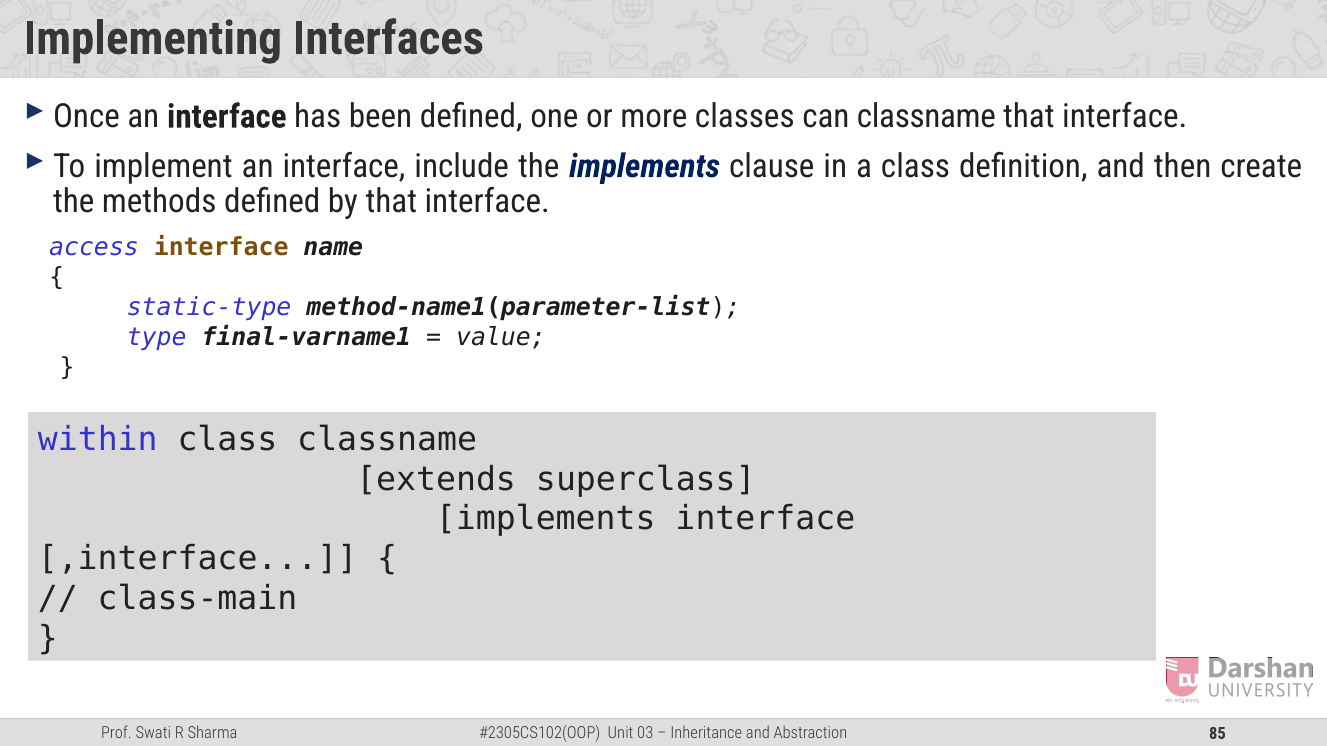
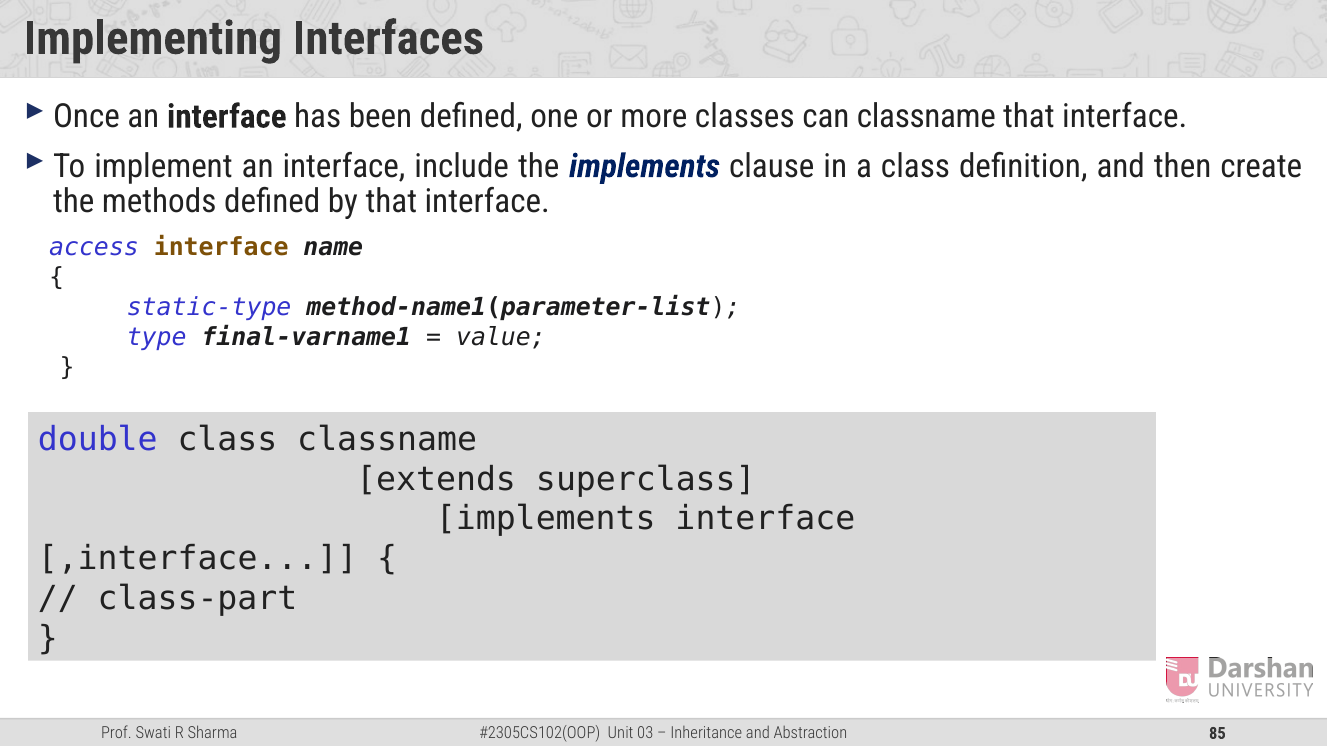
within: within -> double (98, 440)
class-main: class-main -> class-part (198, 599)
